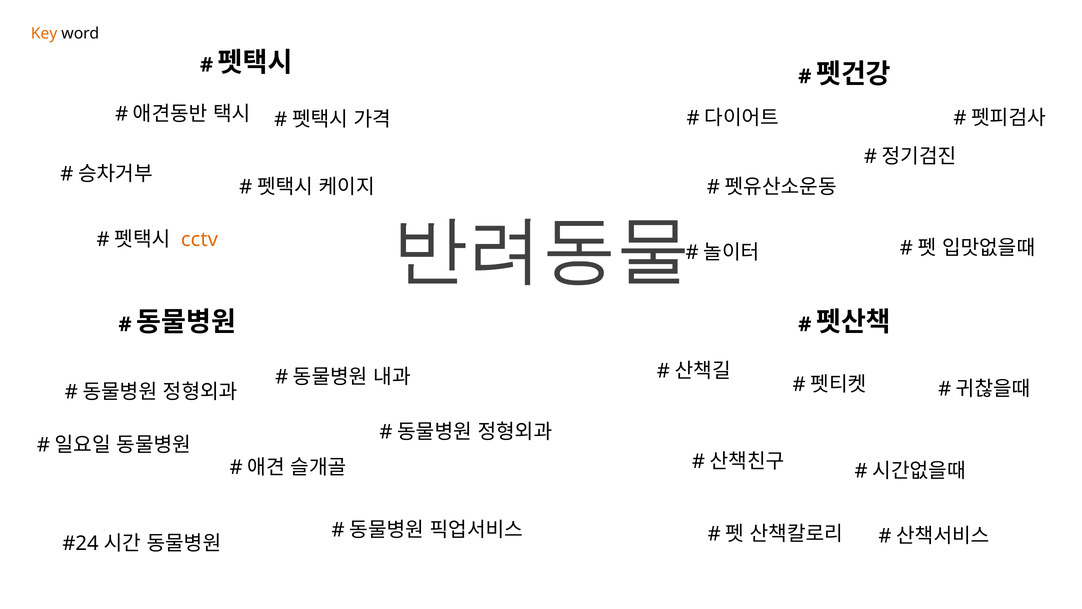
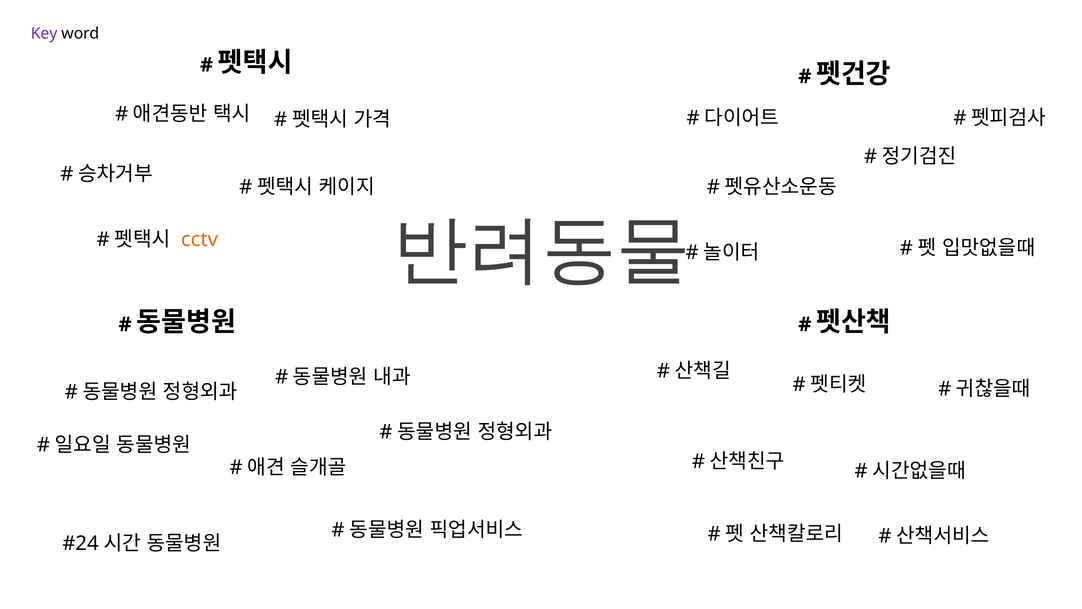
Key colour: orange -> purple (44, 33)
